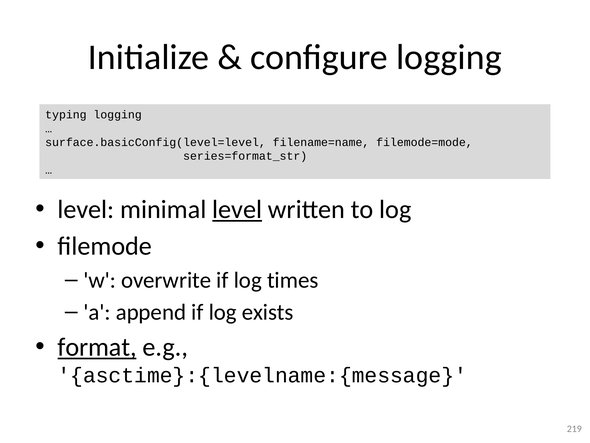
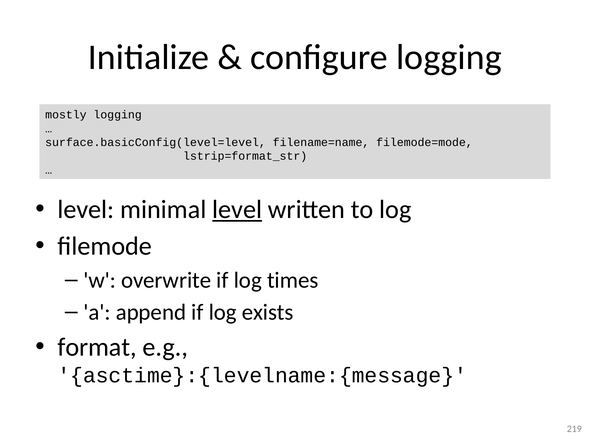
typing: typing -> mostly (66, 115)
series=format_str: series=format_str -> lstrip=format_str (245, 156)
format underline: present -> none (97, 347)
